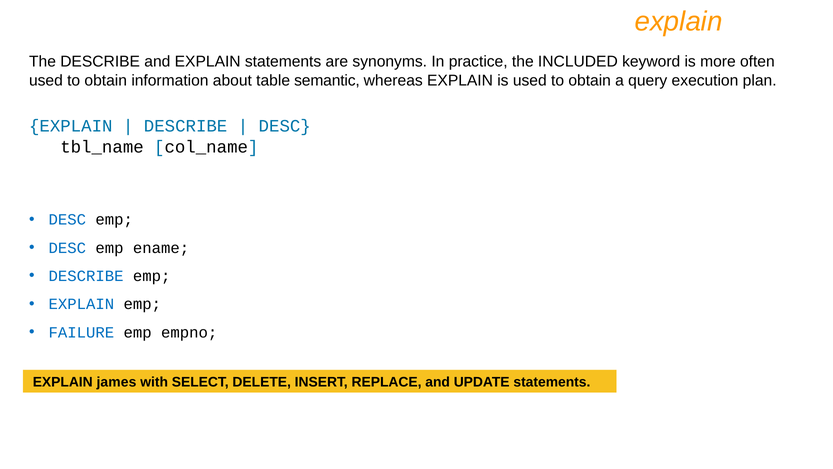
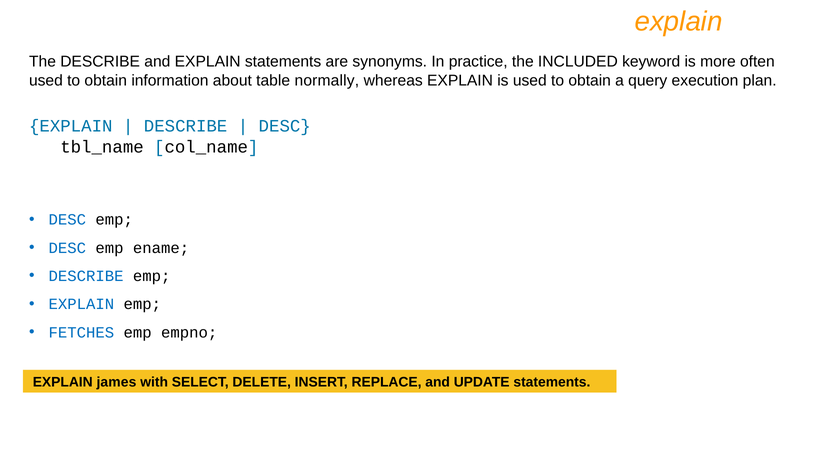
semantic: semantic -> normally (327, 80)
FAILURE: FAILURE -> FETCHES (81, 332)
